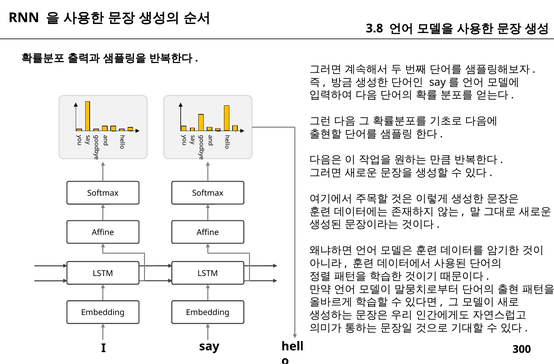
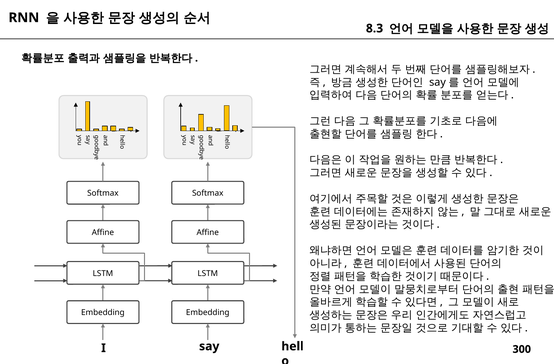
3.8: 3.8 -> 8.3 (375, 28)
